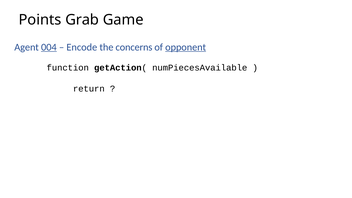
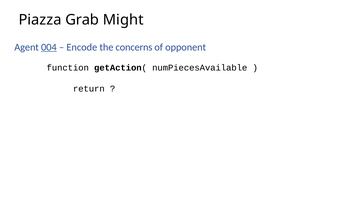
Points: Points -> Piazza (40, 20)
Game: Game -> Might (123, 20)
opponent underline: present -> none (186, 47)
